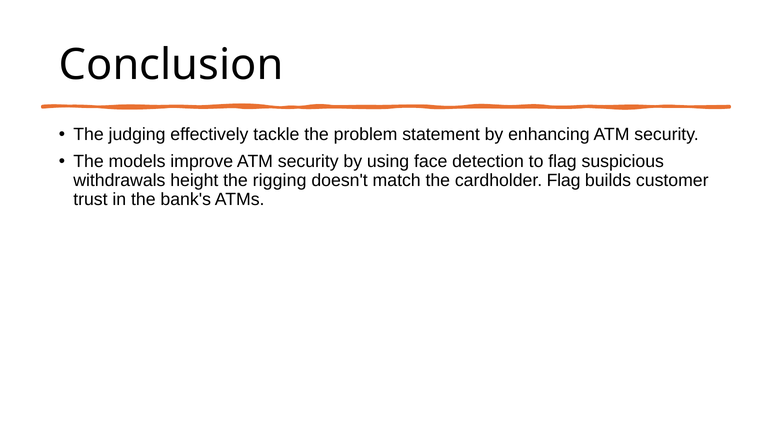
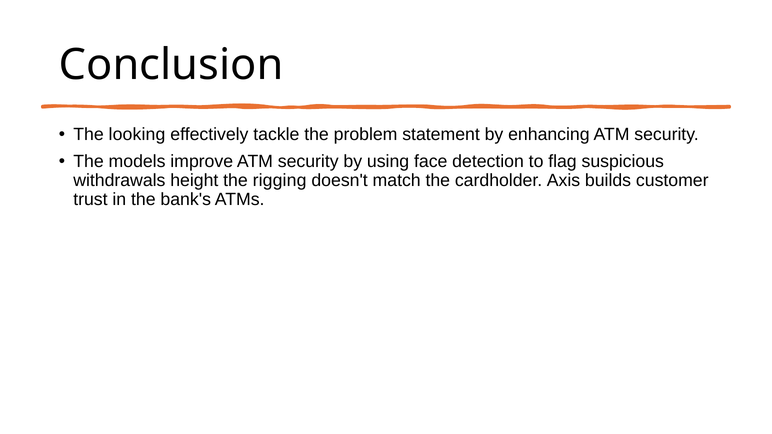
judging: judging -> looking (137, 134)
cardholder Flag: Flag -> Axis (563, 181)
